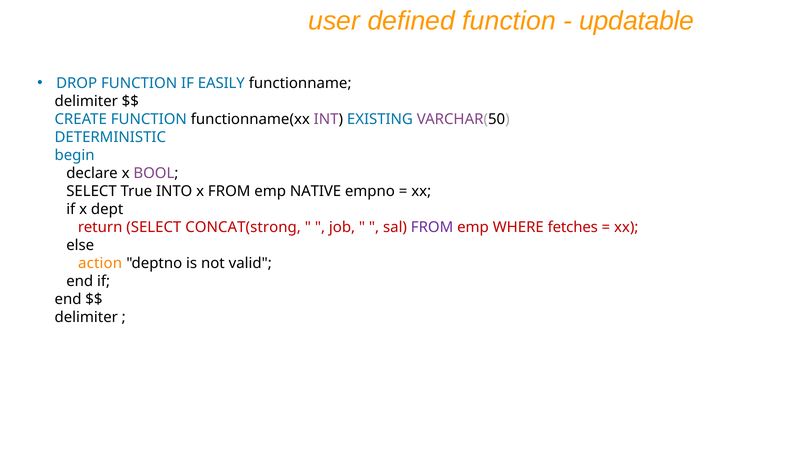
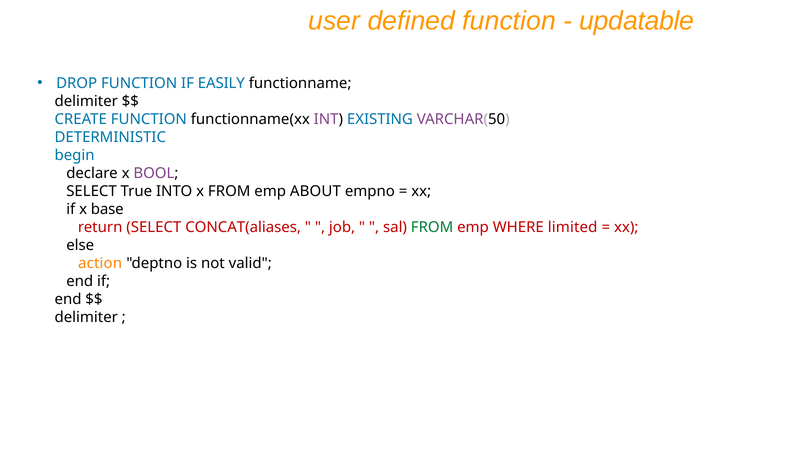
NATIVE: NATIVE -> ABOUT (315, 191)
dept: dept -> base (107, 209)
CONCAT(strong: CONCAT(strong -> CONCAT(aliases (243, 227)
FROM colour: purple -> green (432, 227)
fetches: fetches -> limited (573, 227)
